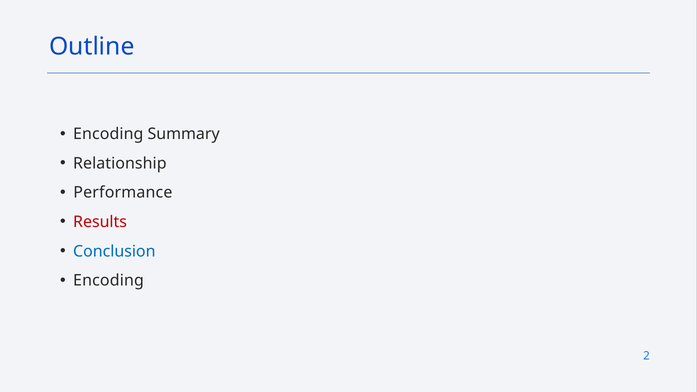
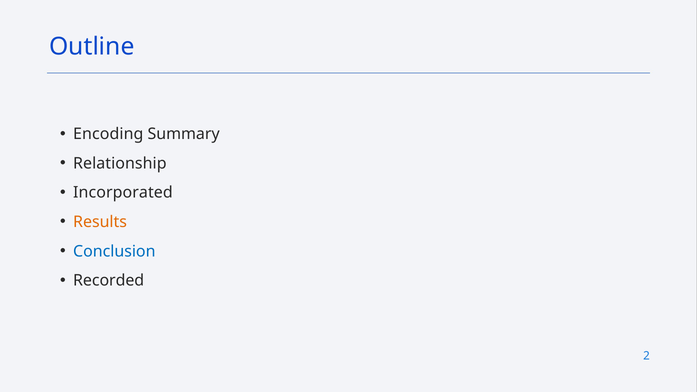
Performance: Performance -> Incorporated (123, 193)
Results colour: red -> orange (100, 222)
Encoding: Encoding -> Recorded (109, 281)
